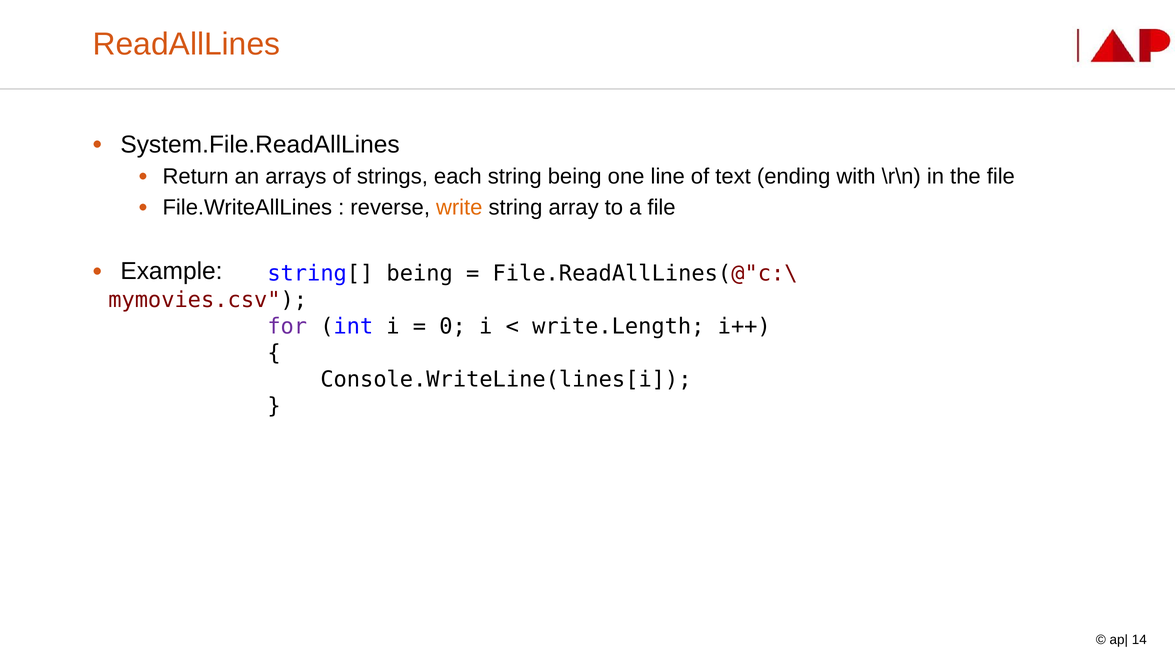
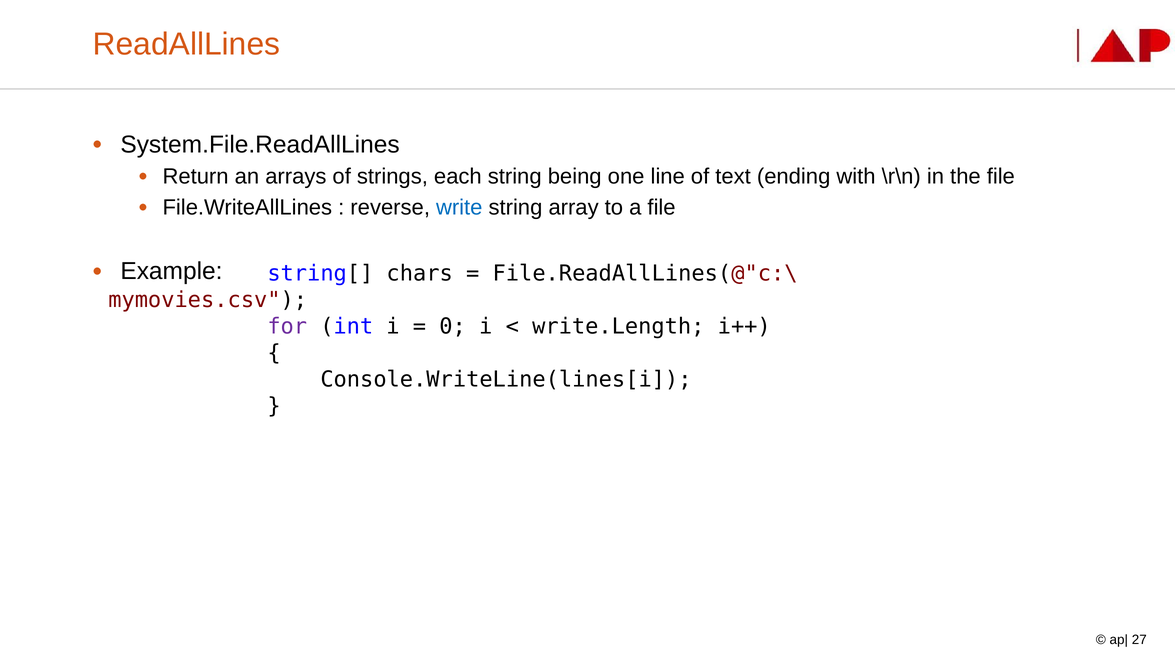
write colour: orange -> blue (459, 207)
string[ being: being -> chars (420, 274)
14: 14 -> 27 (1139, 640)
